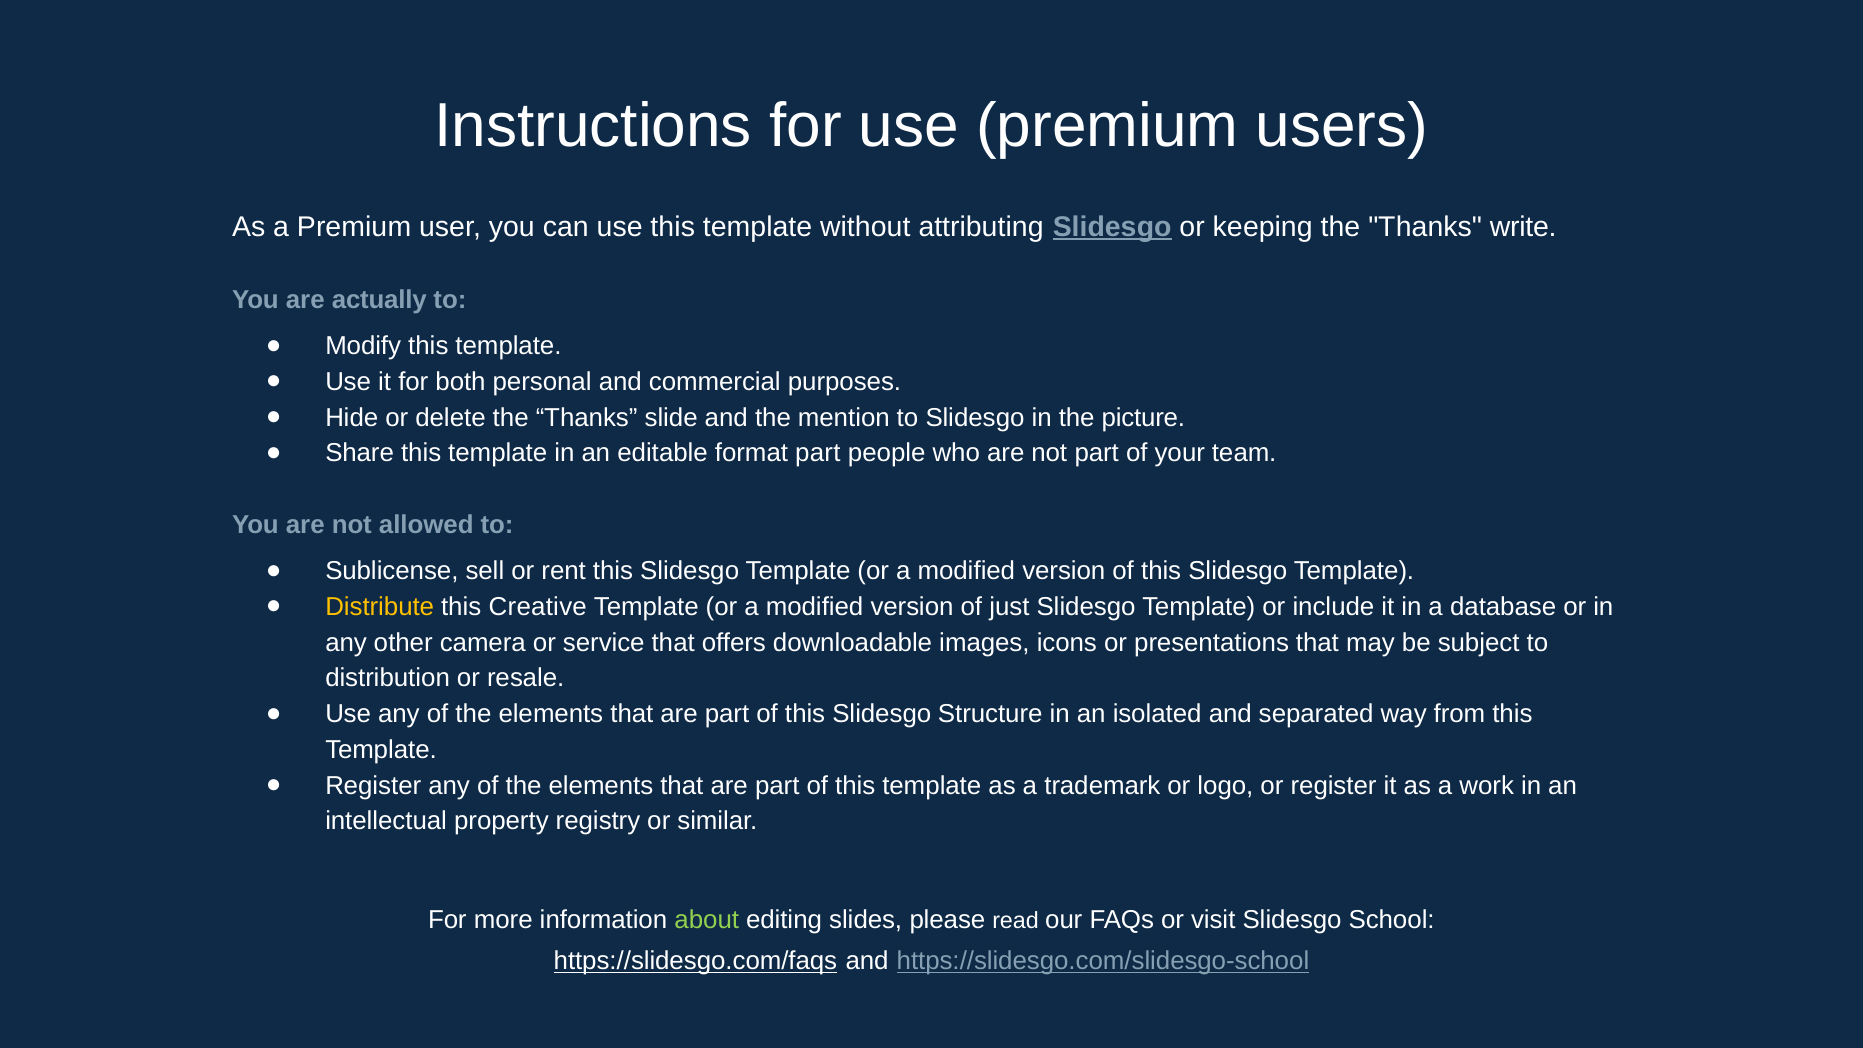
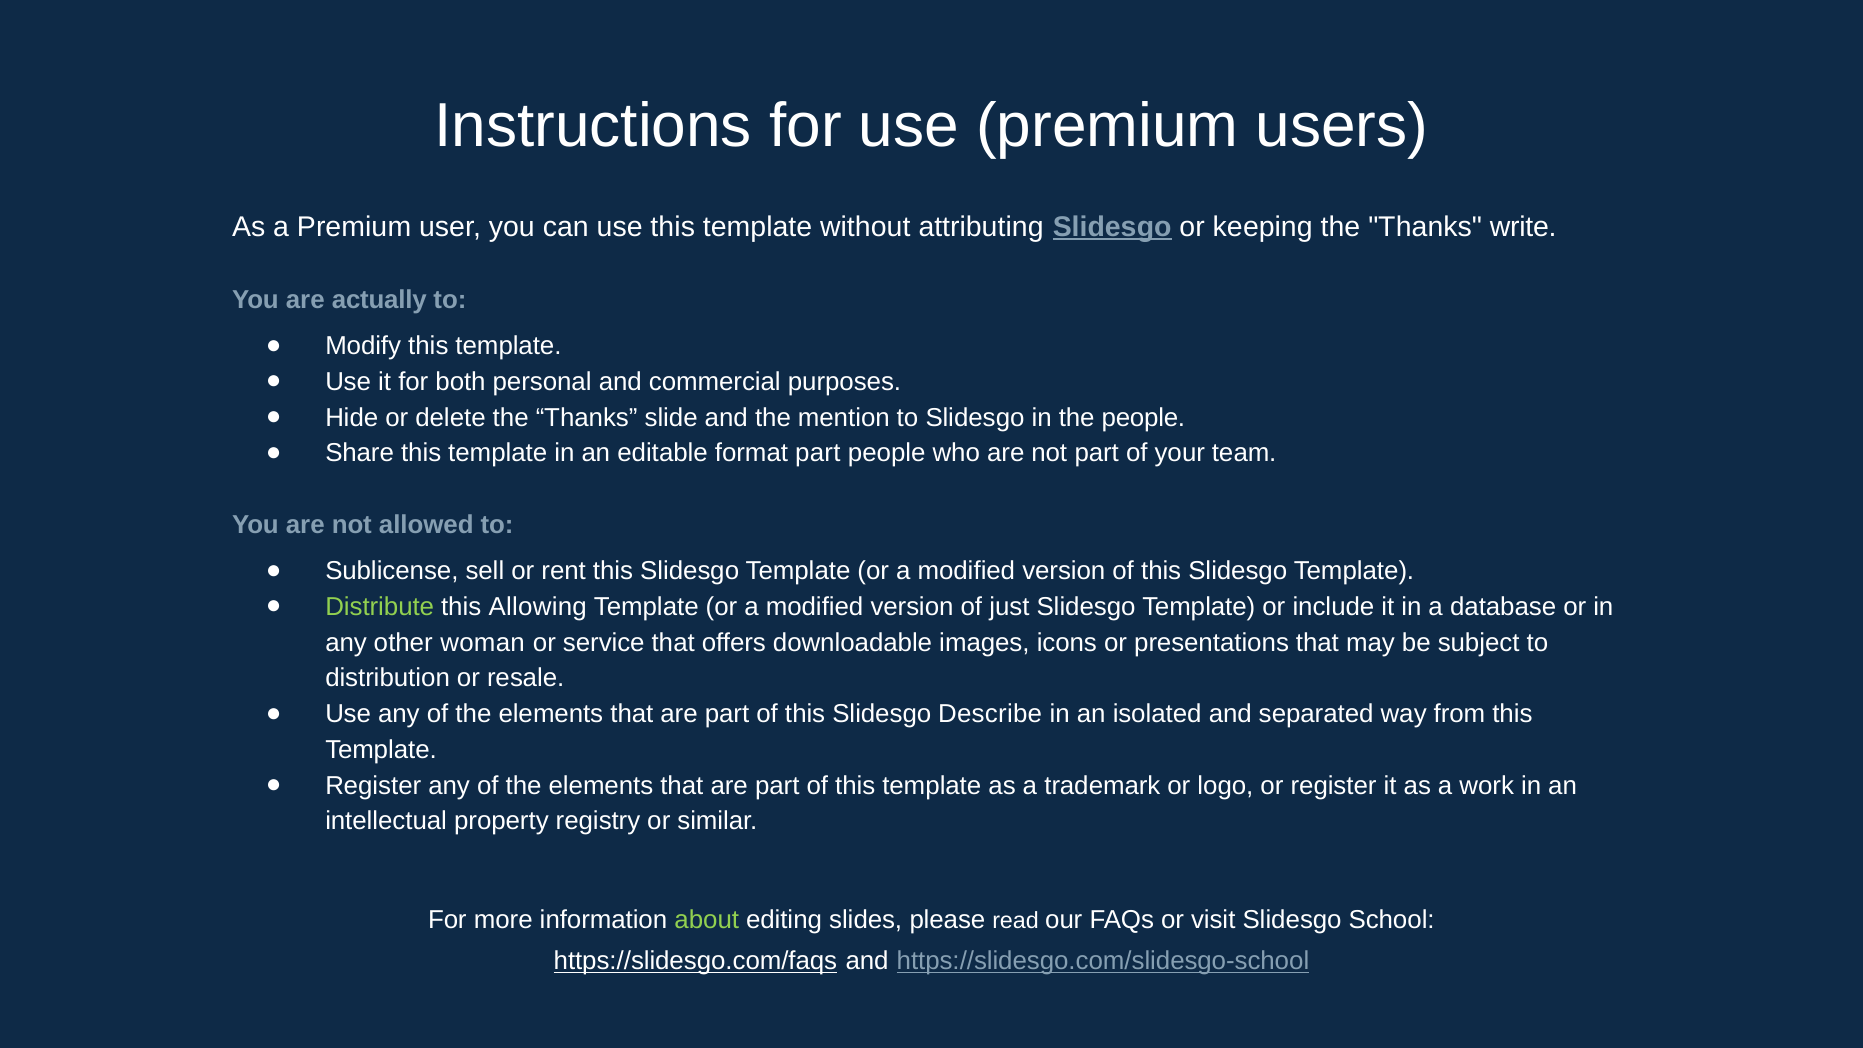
the picture: picture -> people (1143, 417)
Distribute colour: yellow -> light green (380, 607)
Creative: Creative -> Allowing (538, 607)
camera: camera -> woman (483, 643)
Structure: Structure -> Describe (990, 714)
